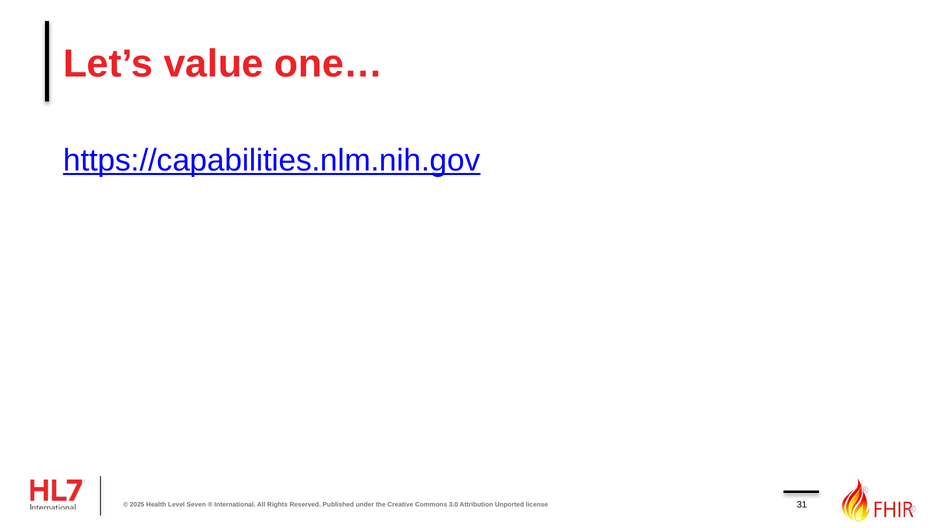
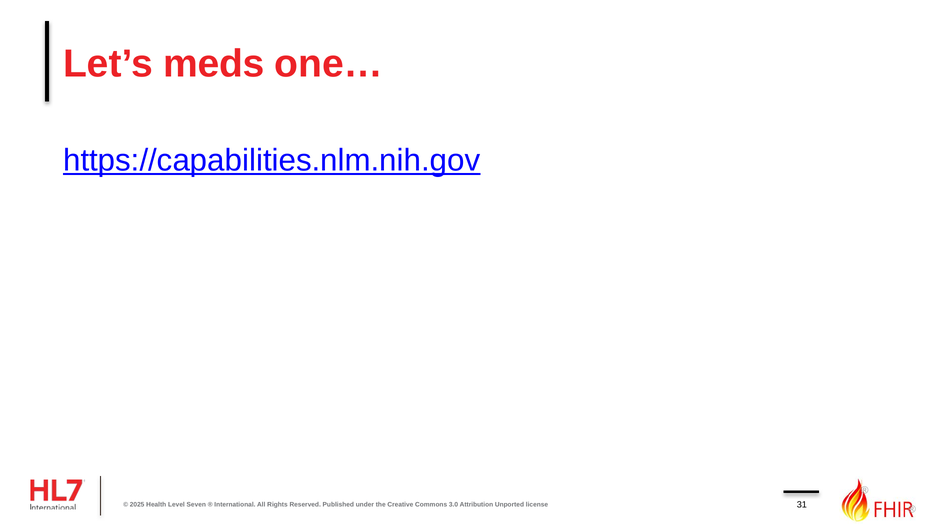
value: value -> meds (214, 64)
